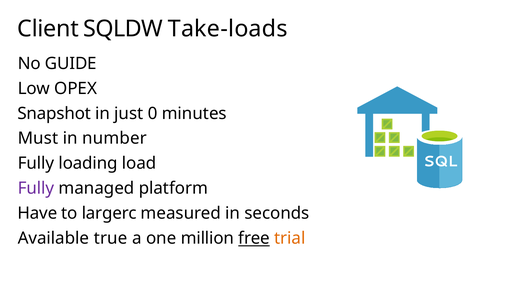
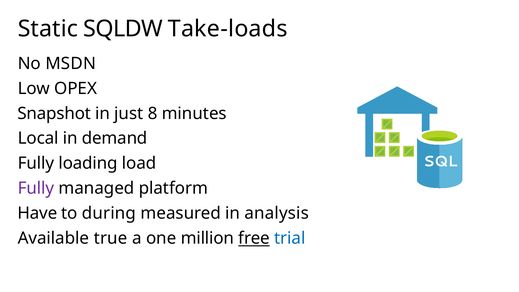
Client: Client -> Static (48, 29)
GUIDE: GUIDE -> MSDN (71, 64)
0: 0 -> 8 (153, 113)
Must: Must -> Local (38, 138)
number: number -> demand (115, 138)
largerc: largerc -> during (109, 213)
seconds: seconds -> analysis (277, 213)
trial colour: orange -> blue (290, 238)
